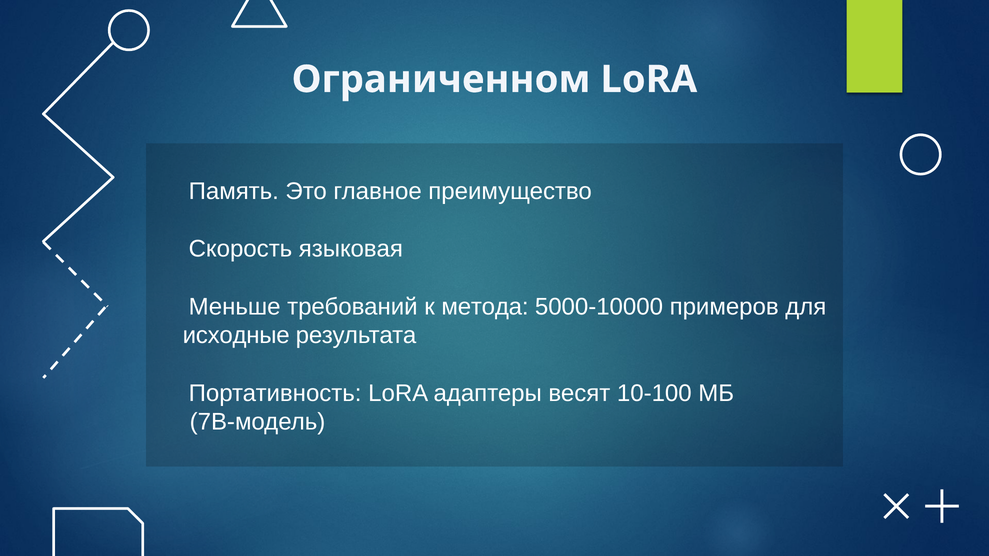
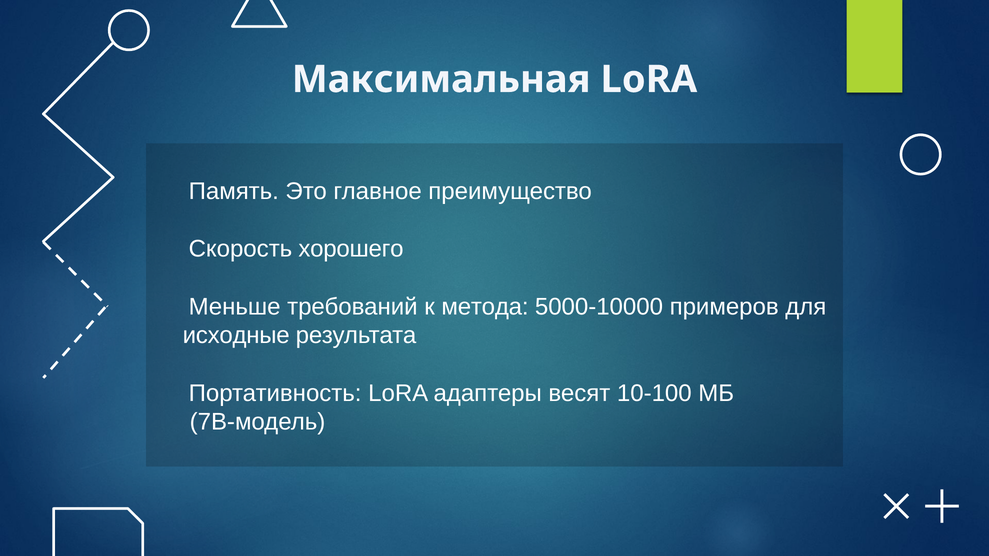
Ограниченном: Ограниченном -> Максимальная (441, 79)
языковая: языковая -> хорошего (351, 249)
